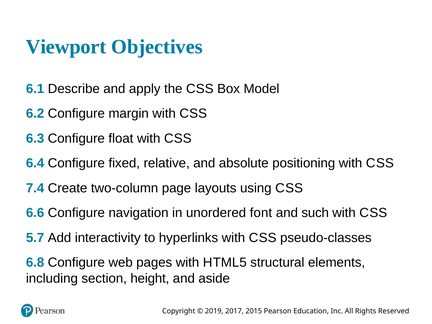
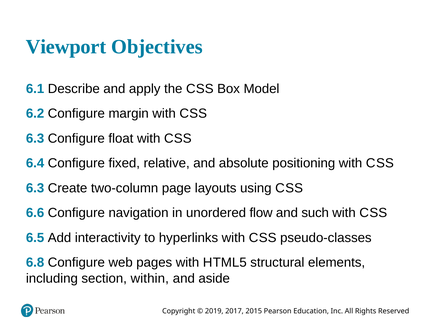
7.4: 7.4 -> 6.3 (35, 188)
font: font -> flow (261, 213)
5.7: 5.7 -> 6.5 (35, 238)
height: height -> within (150, 278)
